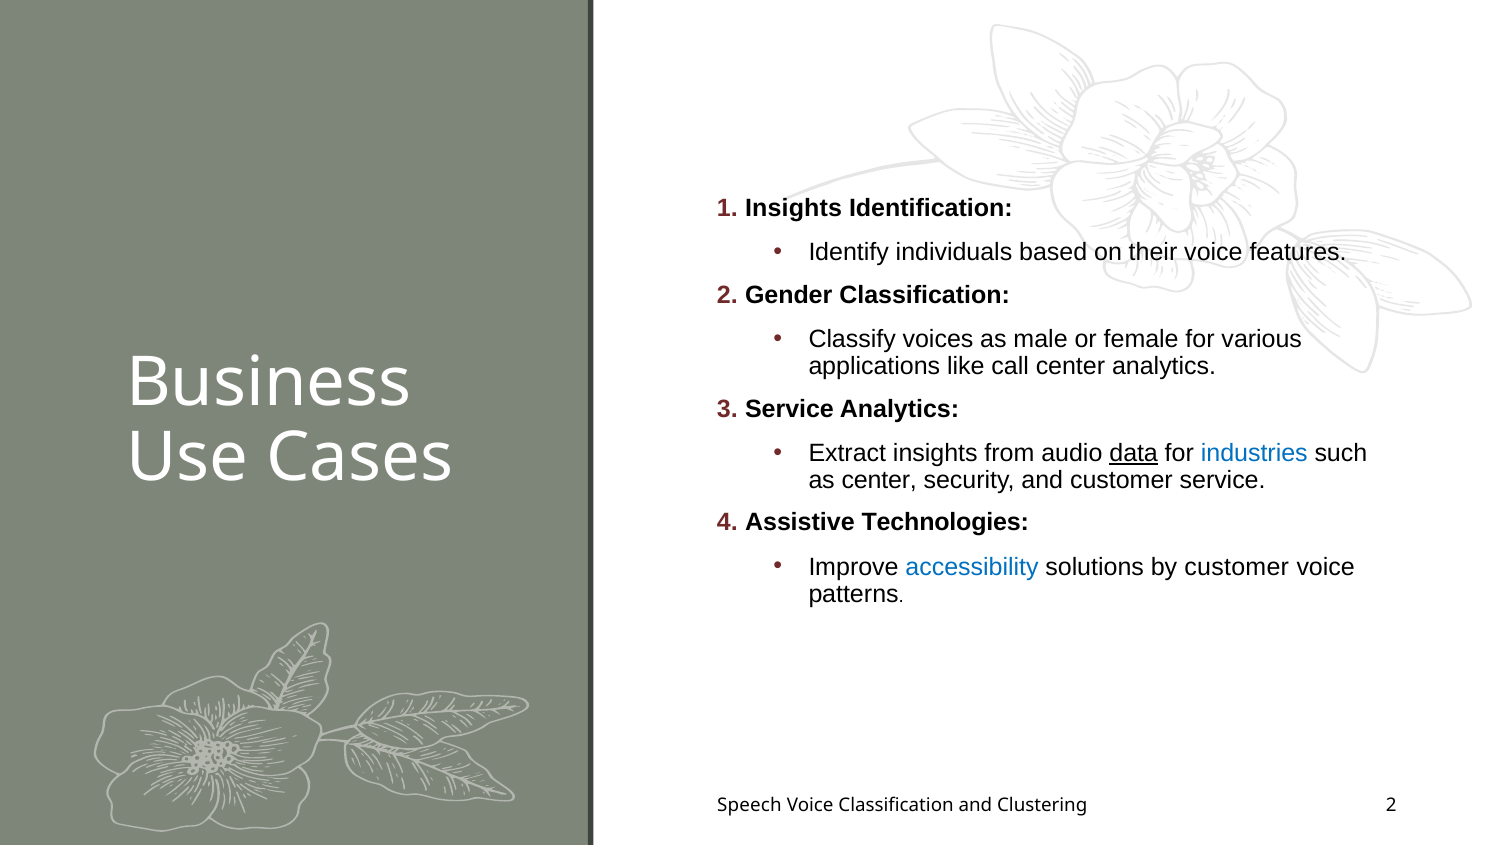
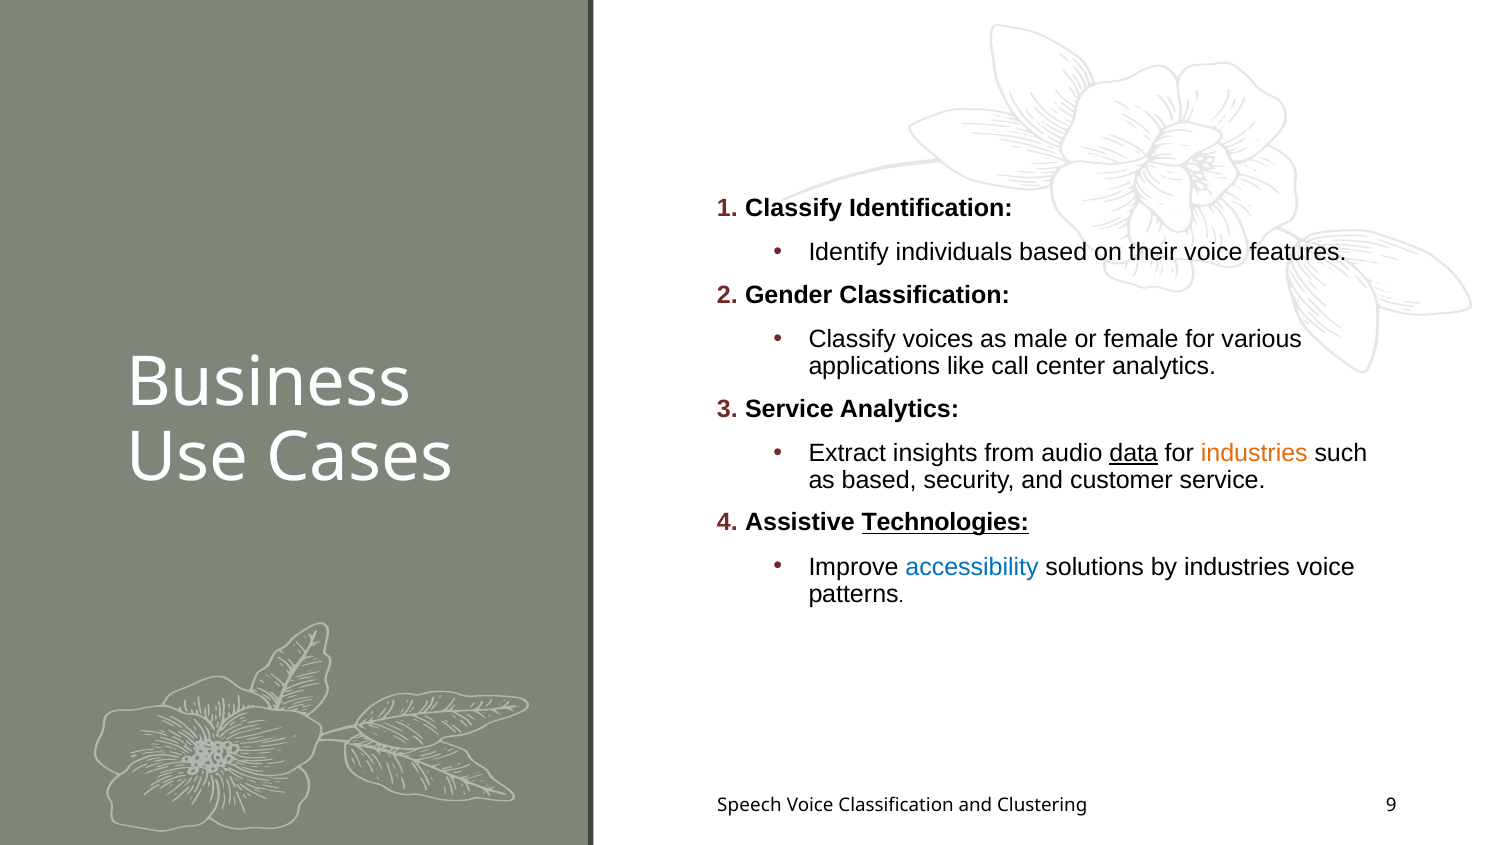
Insights: Insights -> Classify (794, 208)
industries colour: blue -> orange (1254, 453)
as center: center -> based (879, 480)
Technologies underline: none -> present (945, 523)
by customer: customer -> industries (1237, 567)
Clustering 2: 2 -> 9 (1391, 806)
